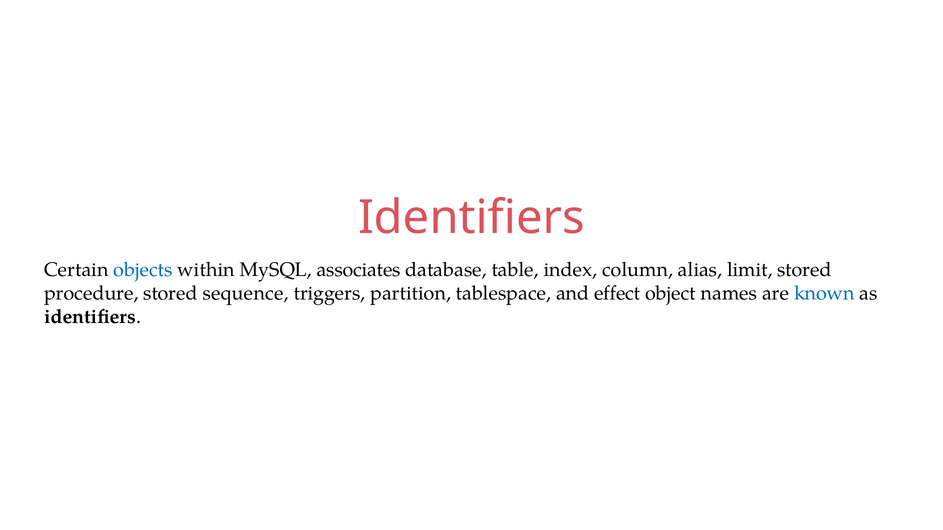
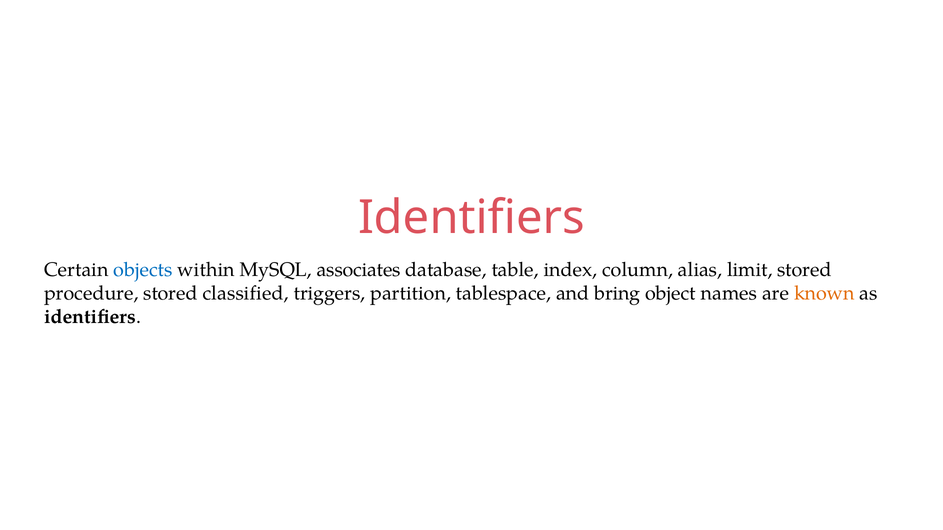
sequence: sequence -> classified (246, 294)
effect: effect -> bring (617, 294)
known colour: blue -> orange (824, 294)
